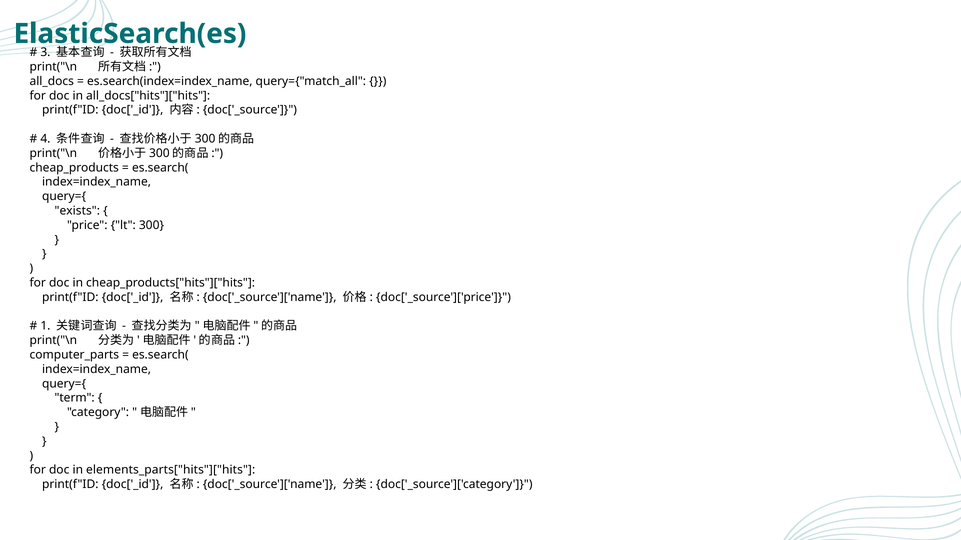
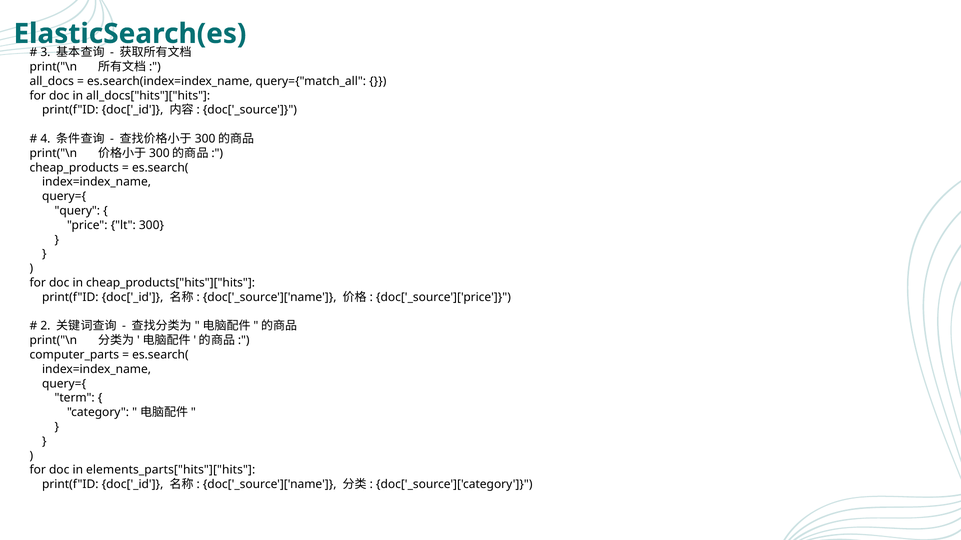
exists: exists -> query (77, 211)
1: 1 -> 2 (45, 326)
